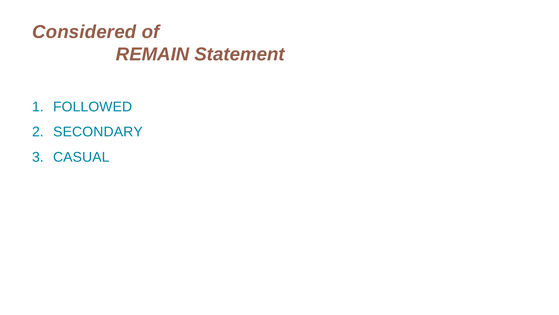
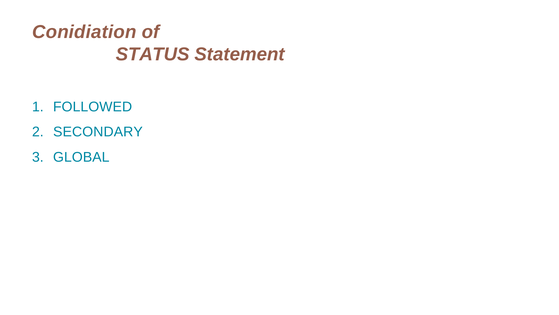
Considered: Considered -> Conidiation (84, 32)
REMAIN: REMAIN -> STATUS (153, 54)
CASUAL: CASUAL -> GLOBAL (81, 157)
